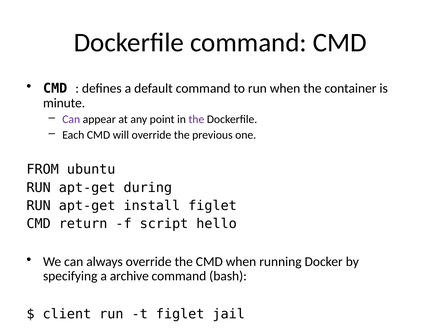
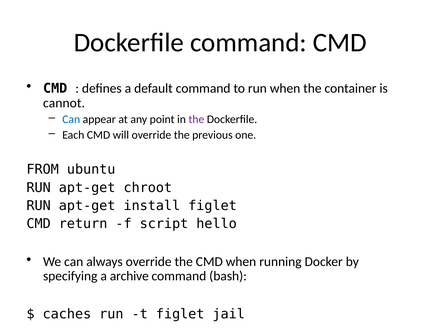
minute: minute -> cannot (64, 103)
Can colour: purple -> blue (71, 119)
during: during -> chroot (148, 187)
client: client -> caches (67, 314)
